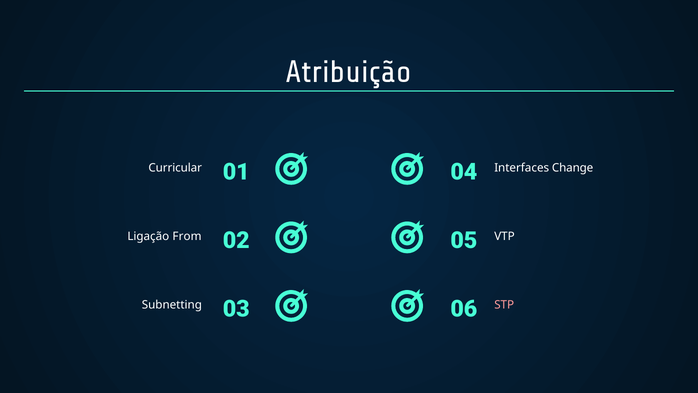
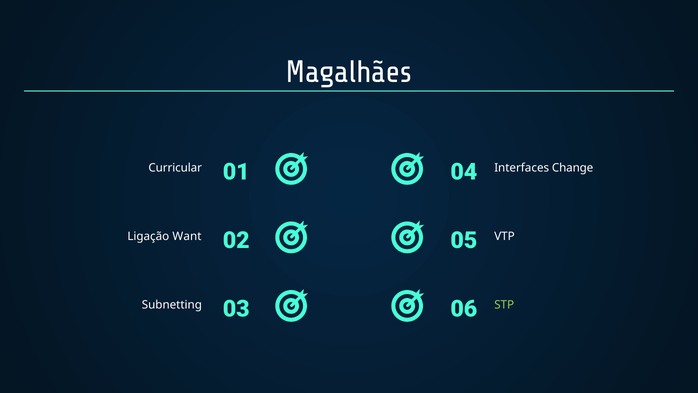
Atribuição: Atribuição -> Magalhães (349, 72)
From: From -> Want (187, 236)
STP colour: pink -> light green (504, 305)
